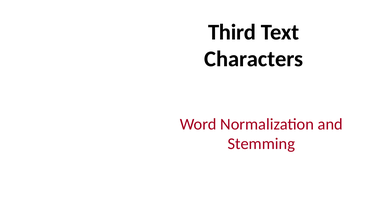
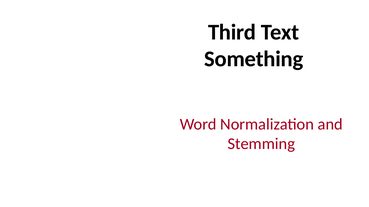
Characters: Characters -> Something (254, 59)
